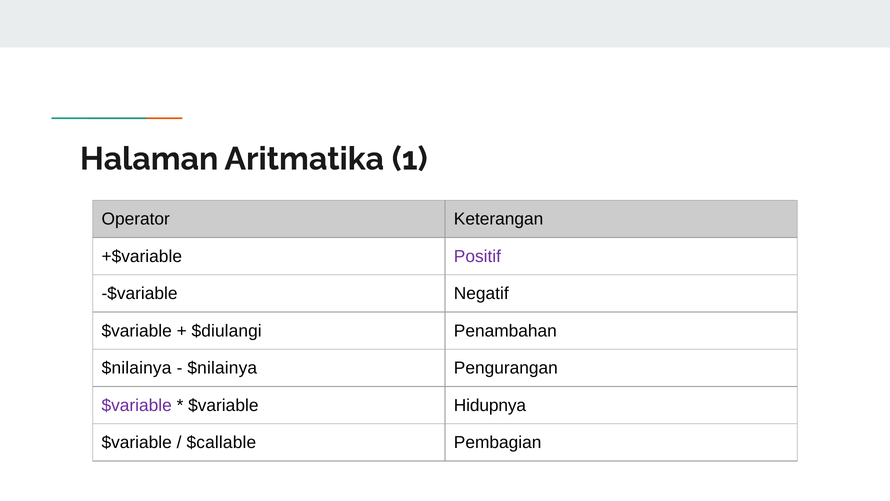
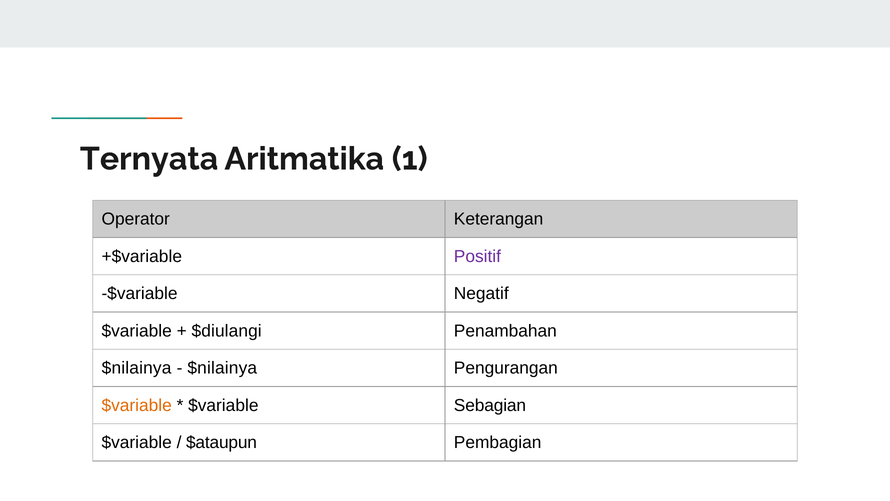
Halaman: Halaman -> Ternyata (149, 159)
$variable colour: purple -> orange (137, 405)
Hidupnya: Hidupnya -> Sebagian (490, 405)
$callable: $callable -> $ataupun (222, 442)
